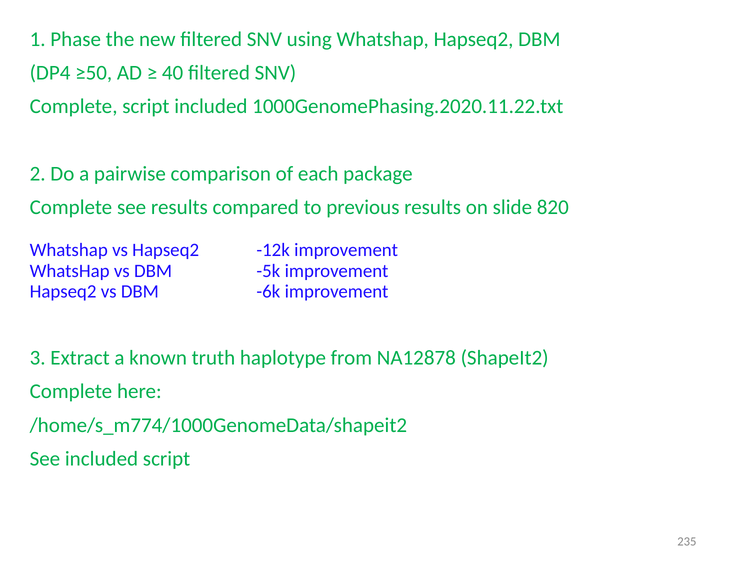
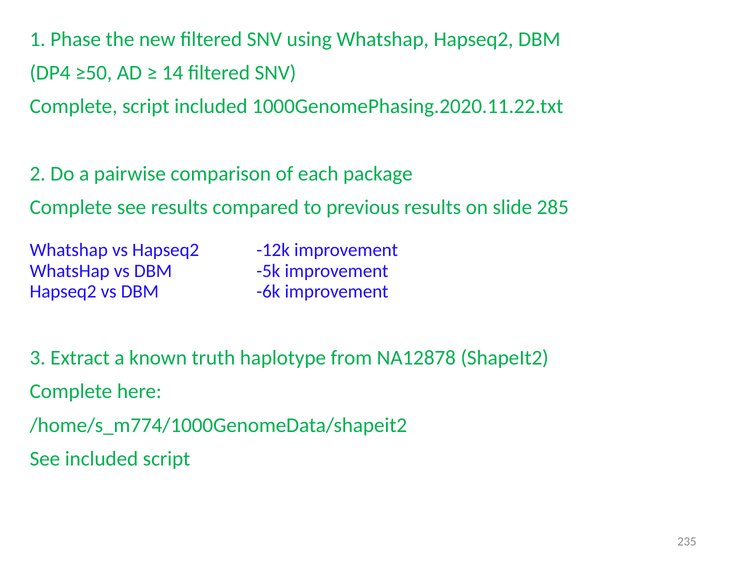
40: 40 -> 14 (173, 73)
820: 820 -> 285 (553, 208)
